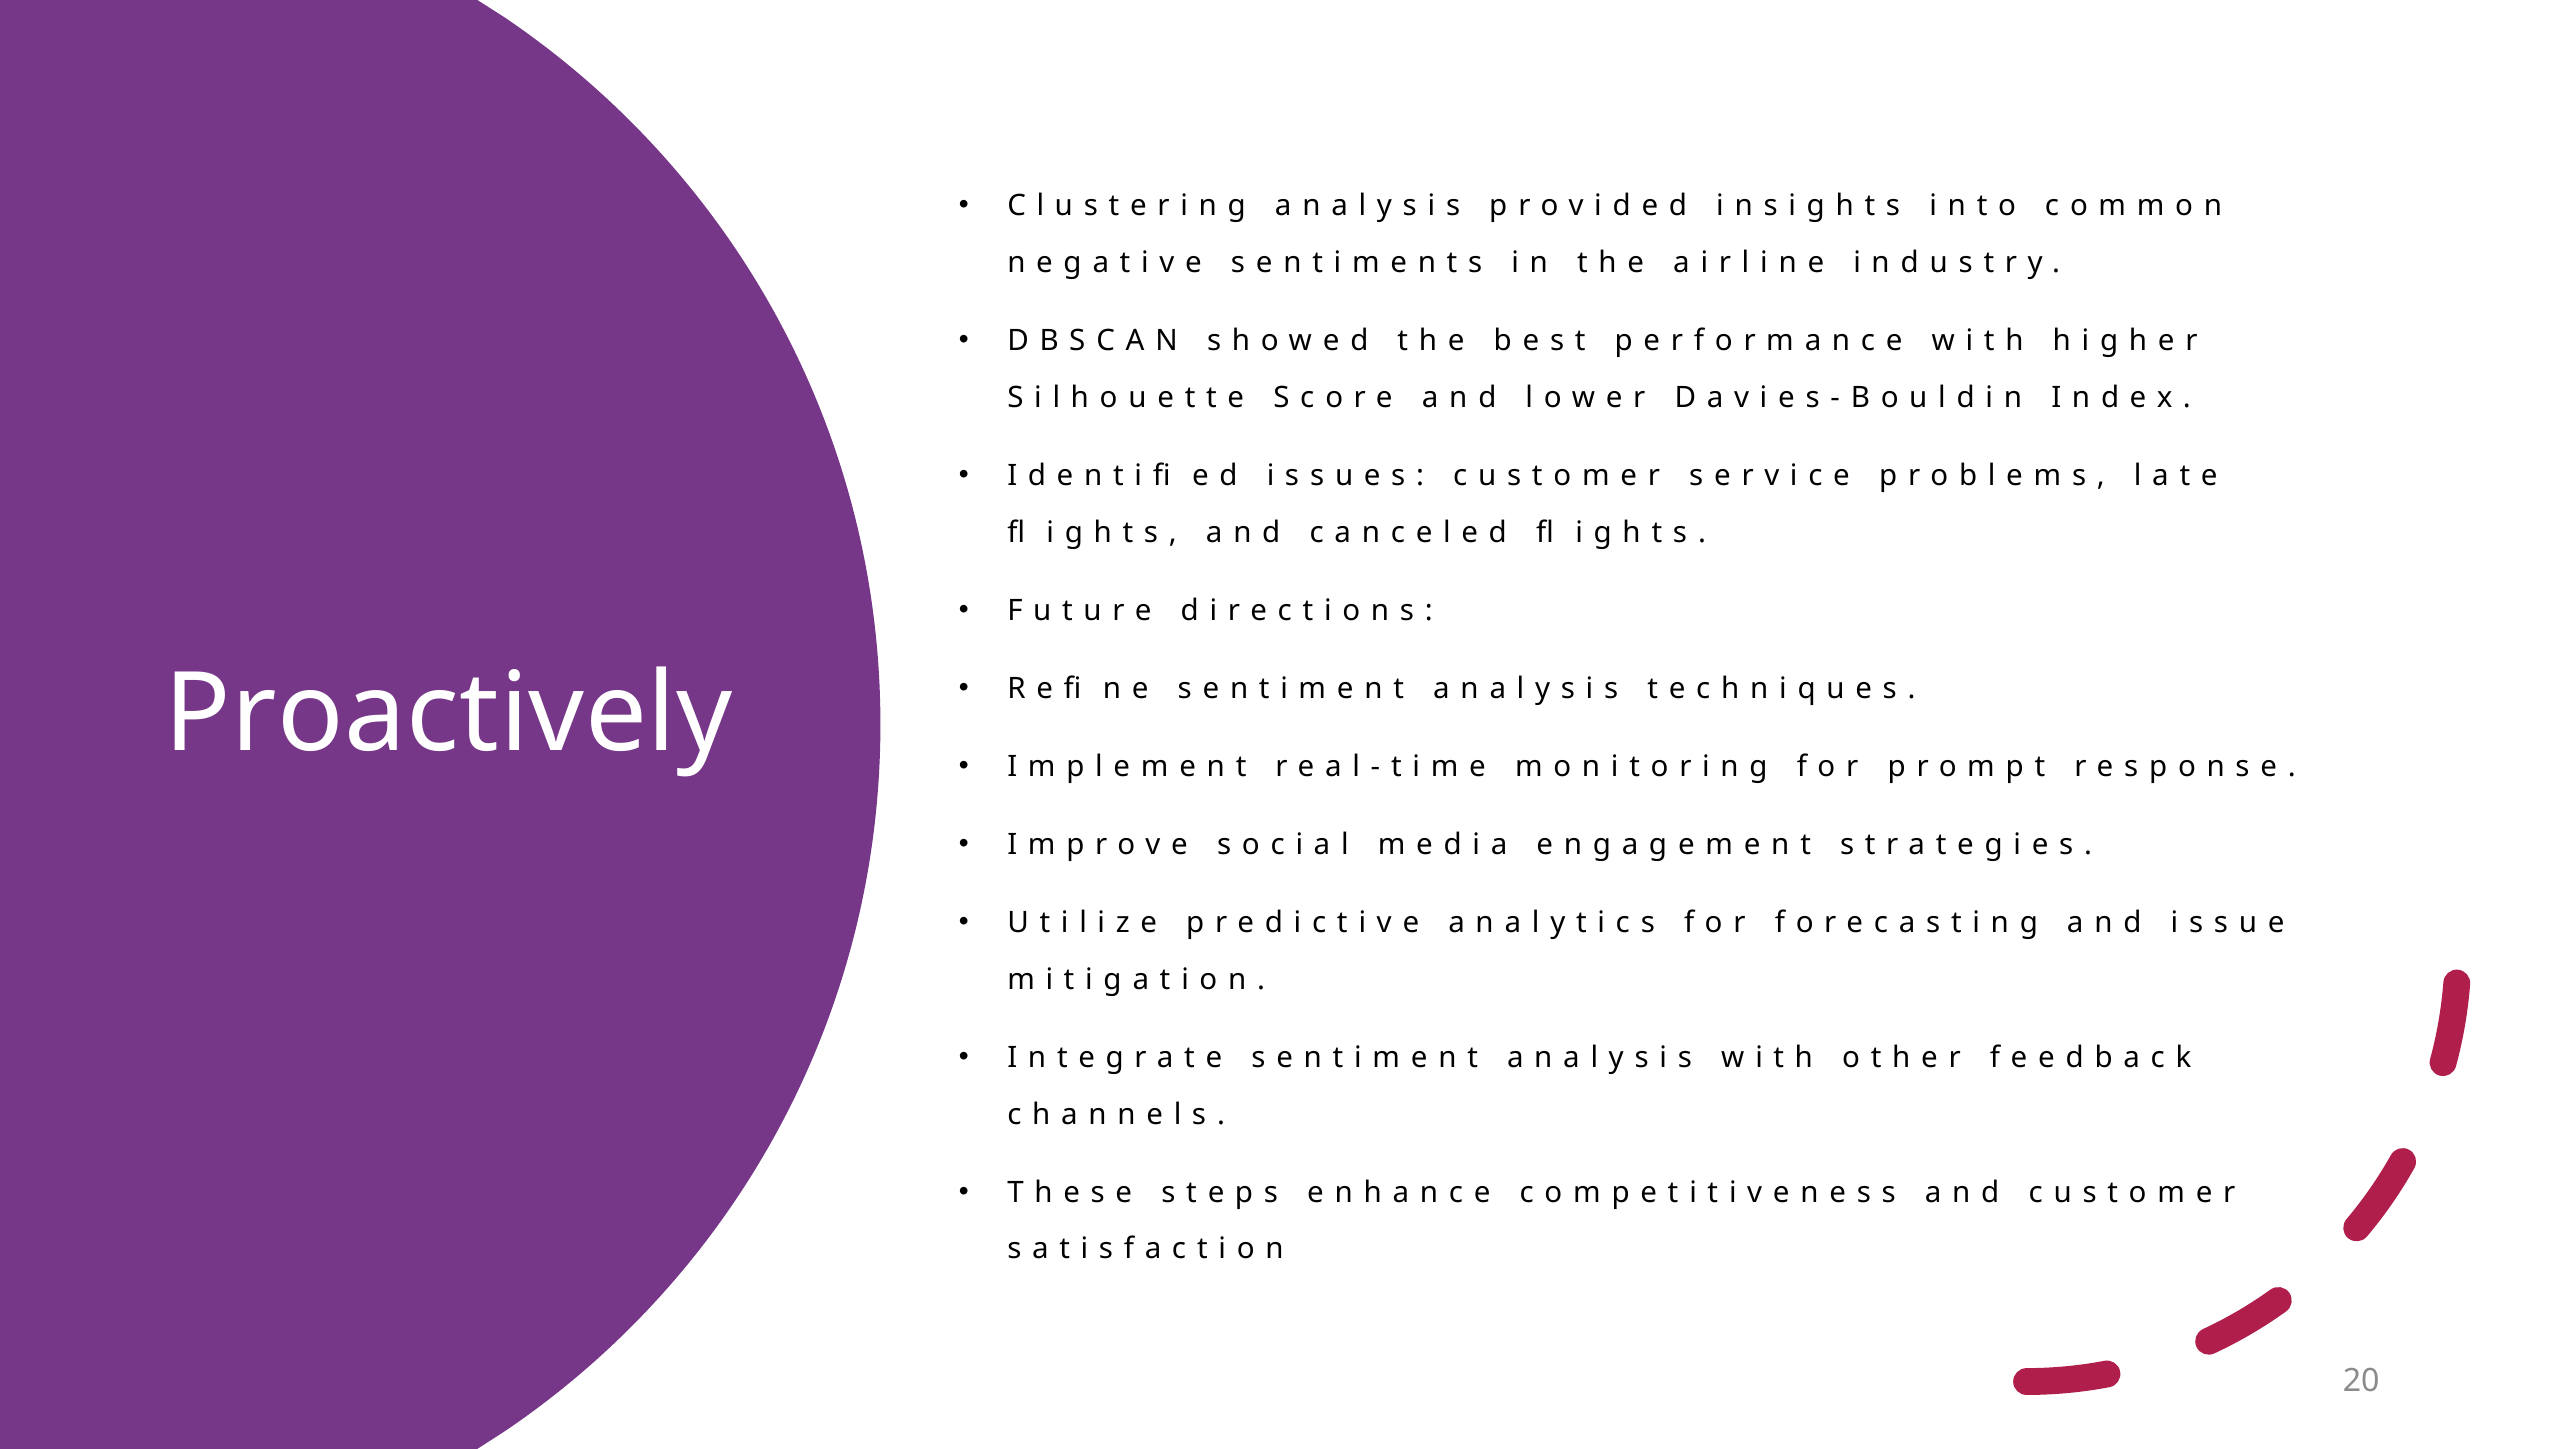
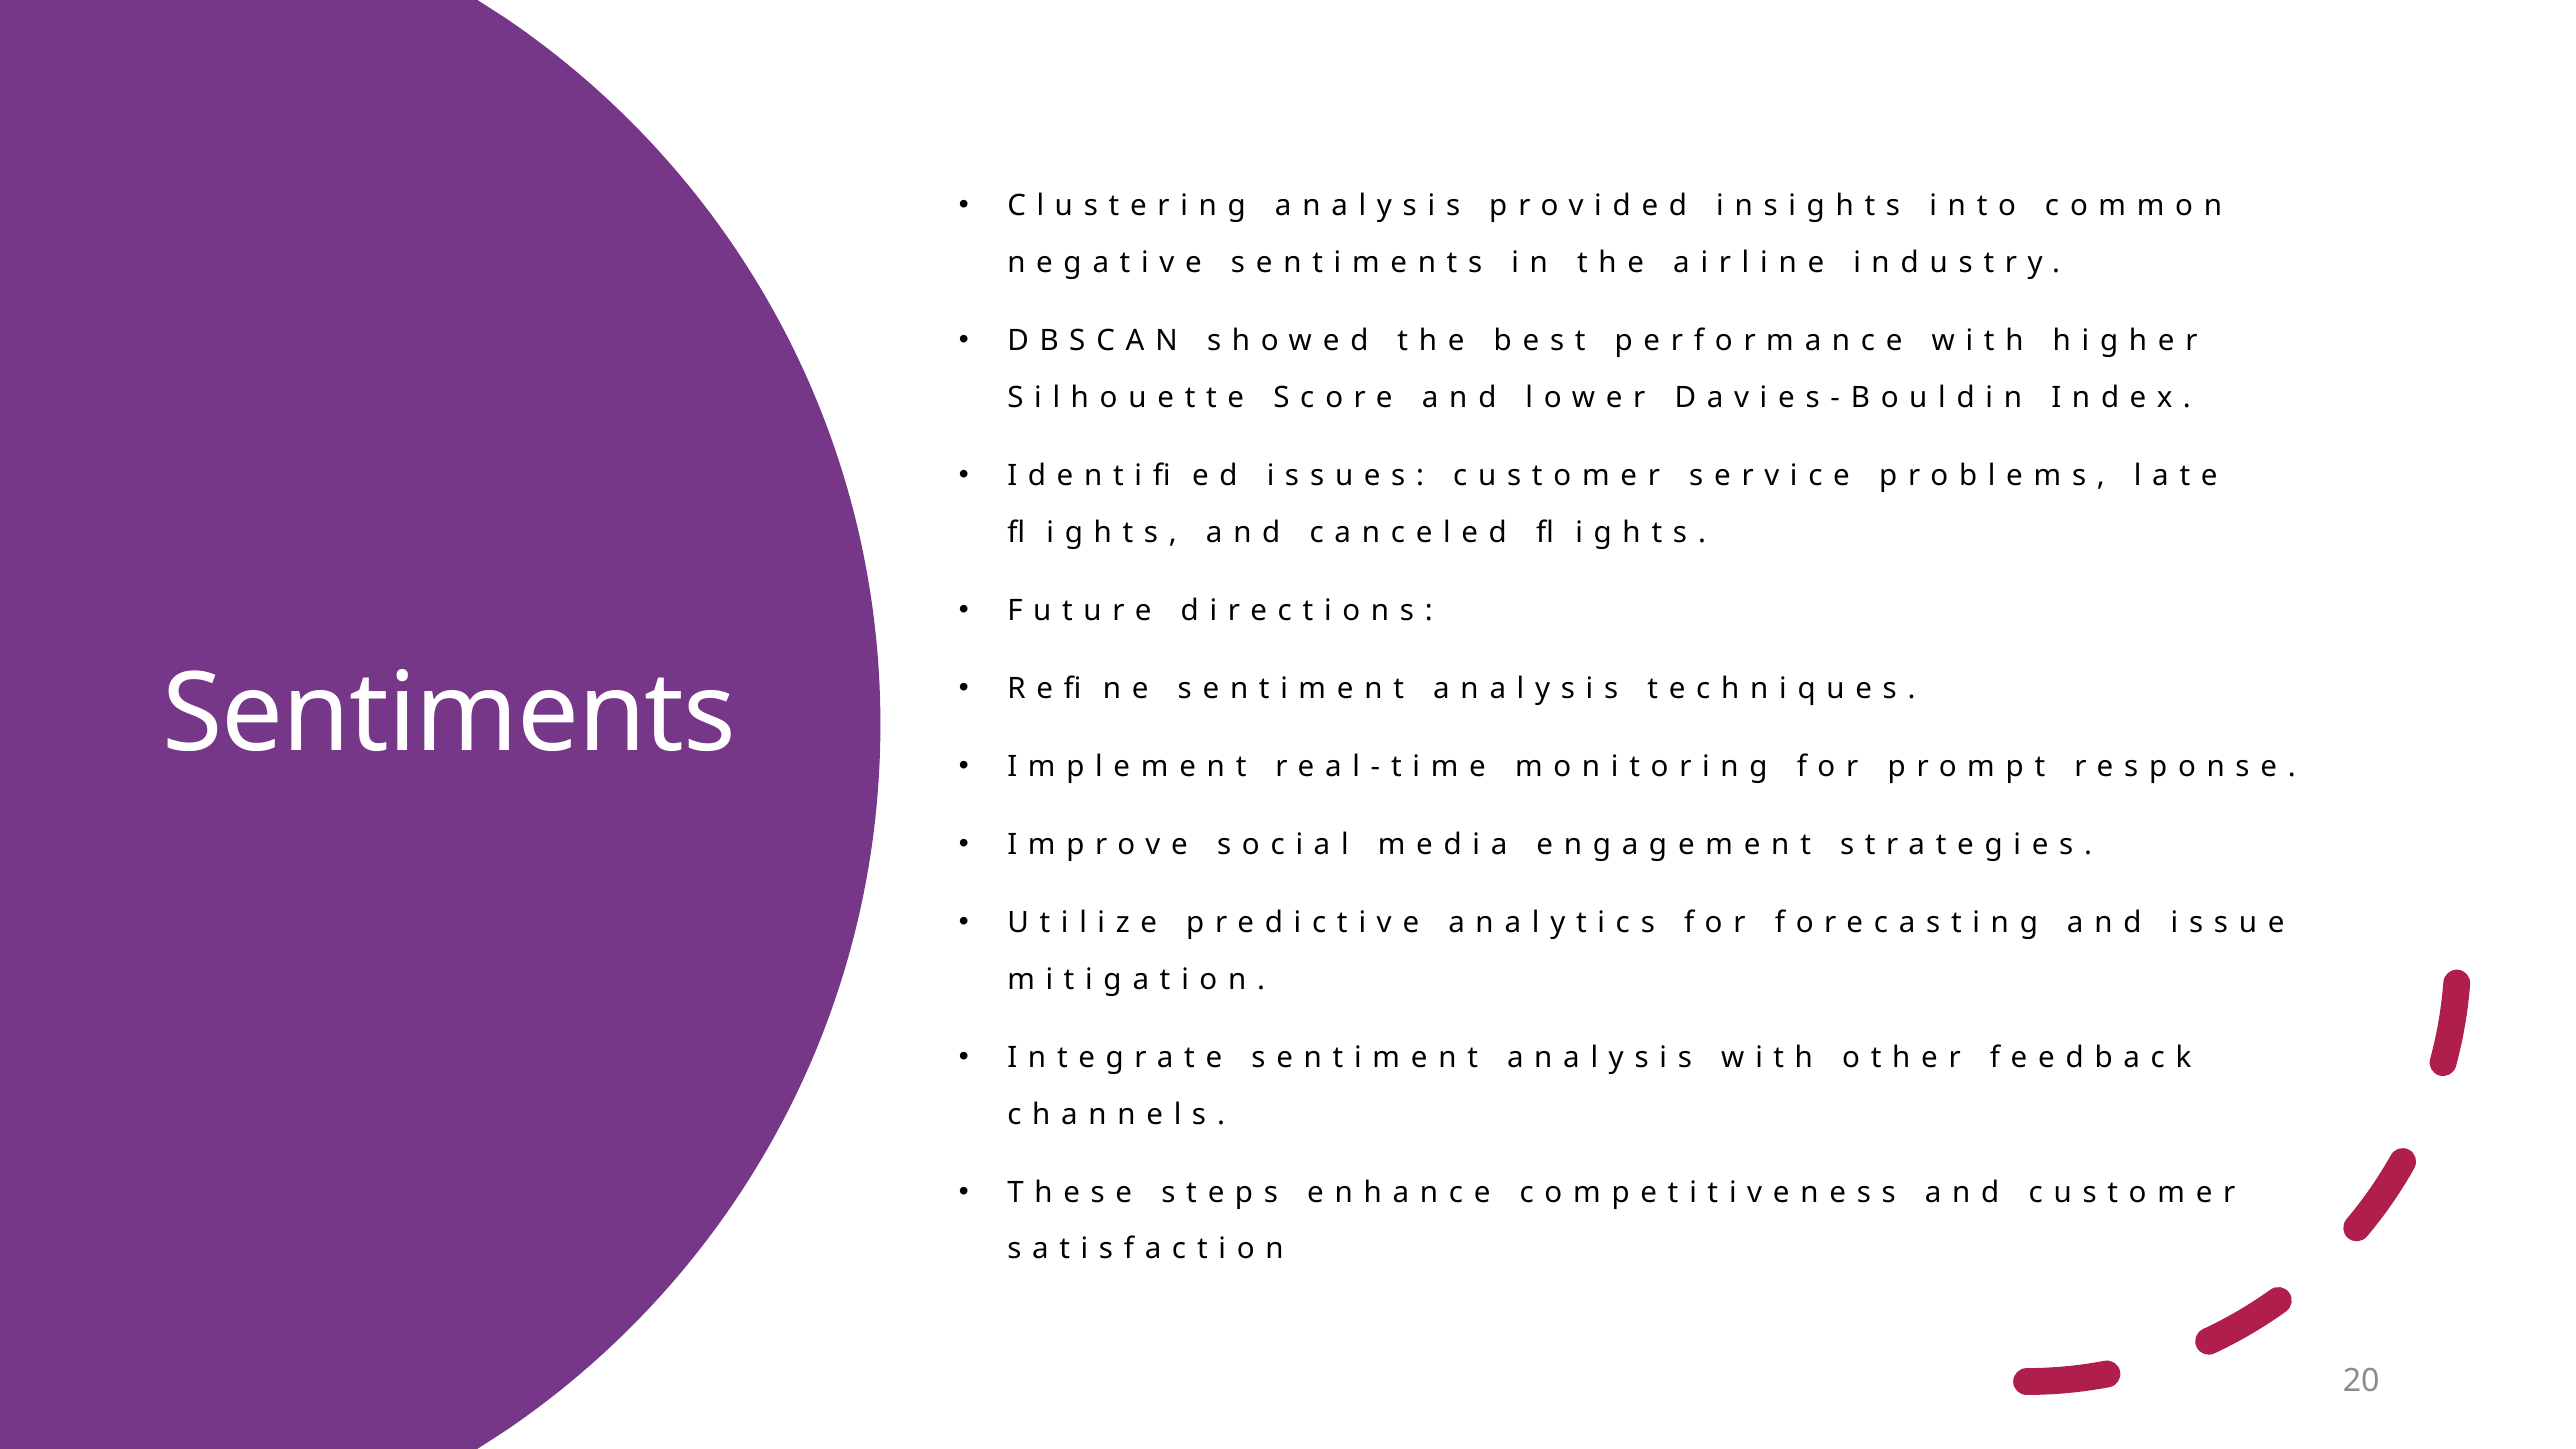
Proactively: Proactively -> Sentiments (449, 714)
